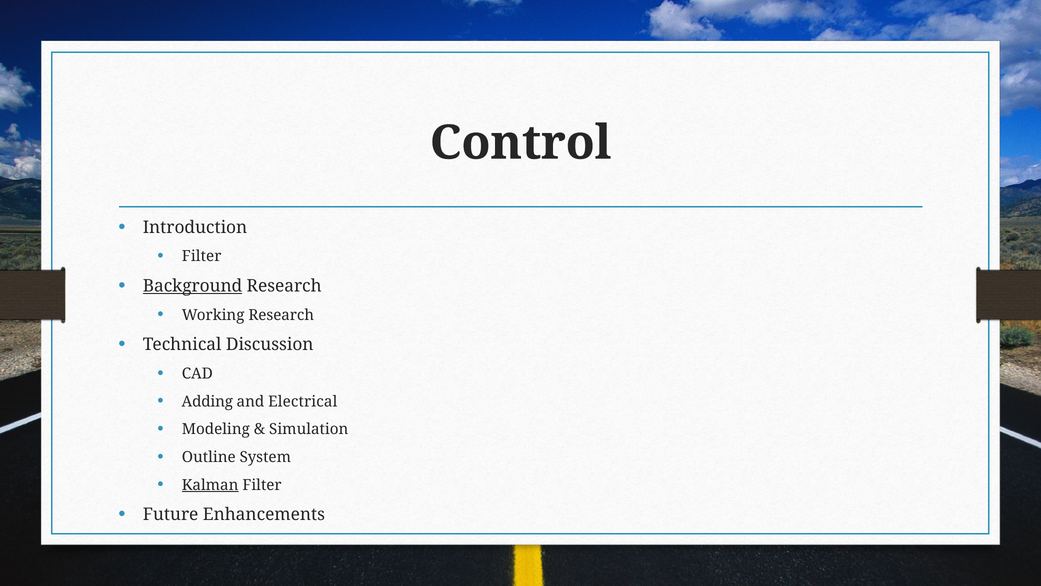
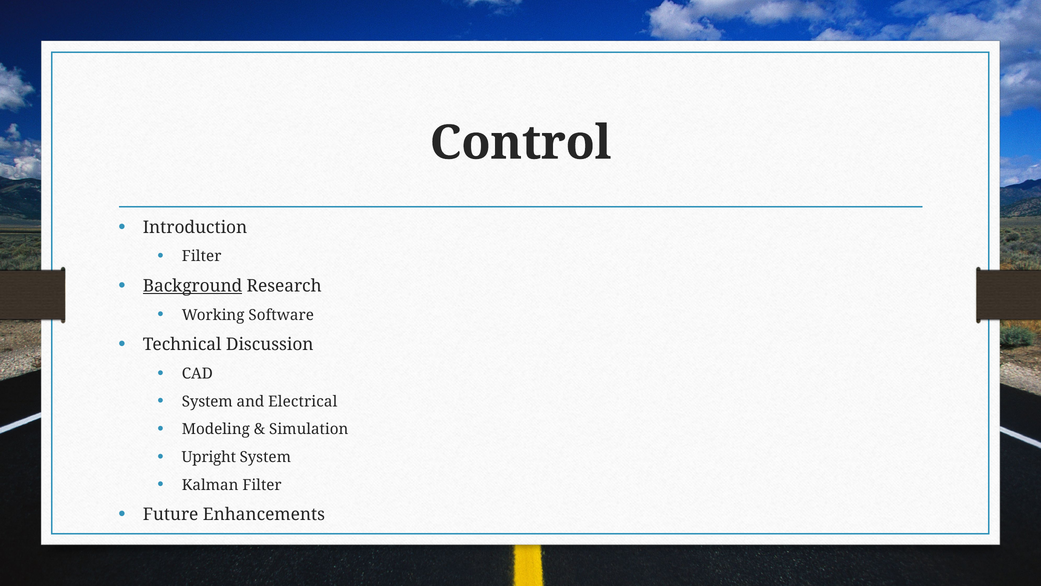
Working Research: Research -> Software (281, 315)
Adding: Adding -> System (207, 401)
Outline: Outline -> Upright (209, 457)
Kalman underline: present -> none (210, 485)
